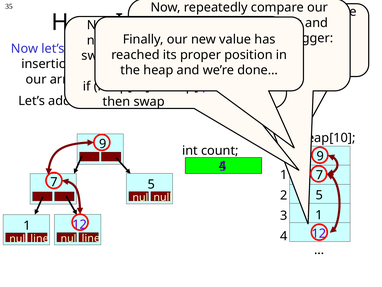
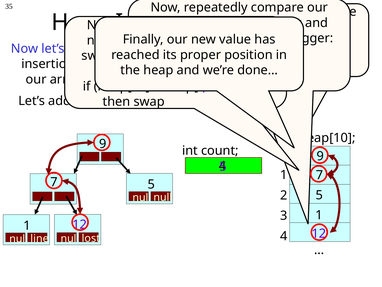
line: line -> lost (91, 238)
